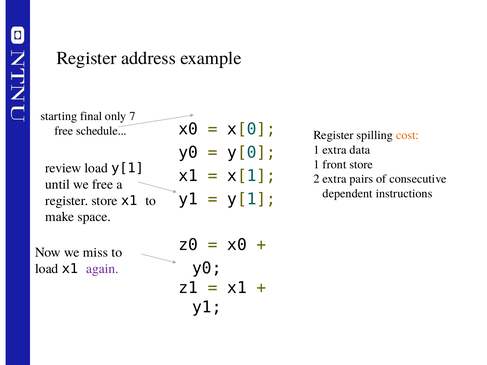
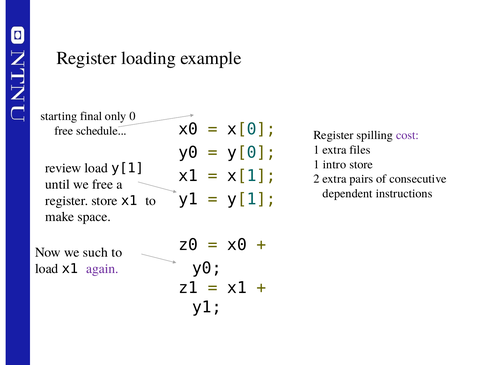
address: address -> loading (148, 58)
7: 7 -> 0 (132, 116)
cost colour: orange -> purple (408, 135)
data: data -> files (360, 150)
front: front -> intro (335, 164)
miss: miss -> such (95, 253)
